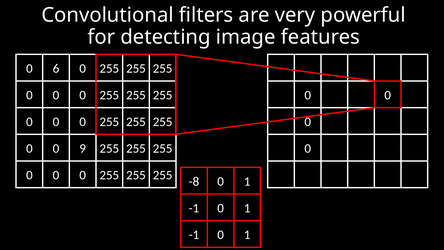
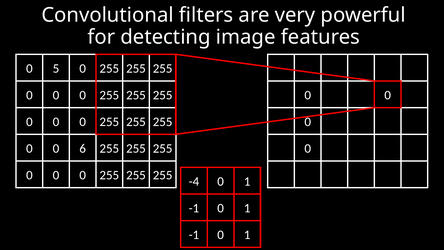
6: 6 -> 5 (56, 68)
9: 9 -> 6 (83, 148)
-8: -8 -> -4 (194, 181)
